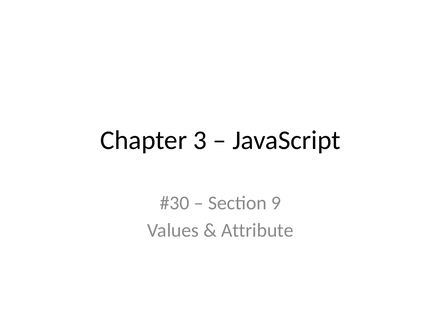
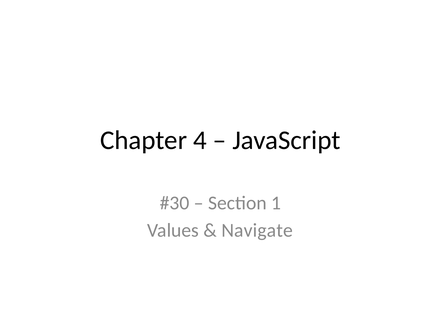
3: 3 -> 4 (200, 140)
9: 9 -> 1 (276, 203)
Attribute: Attribute -> Navigate (257, 230)
